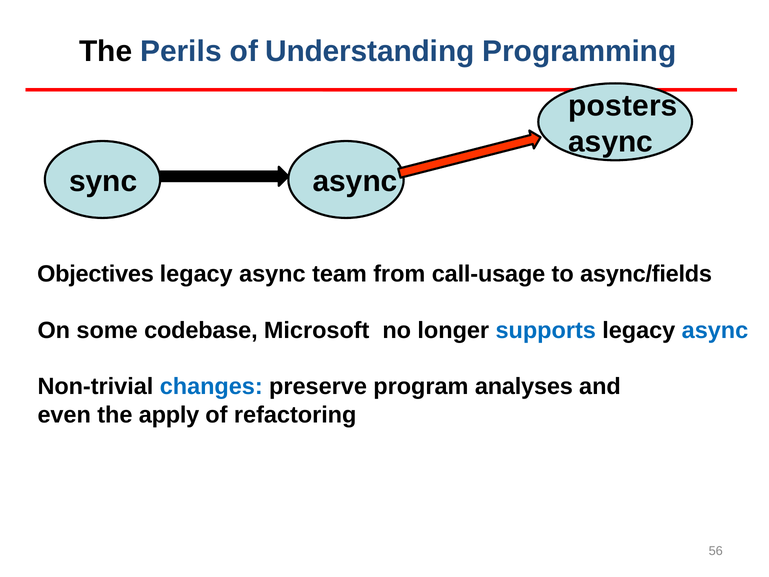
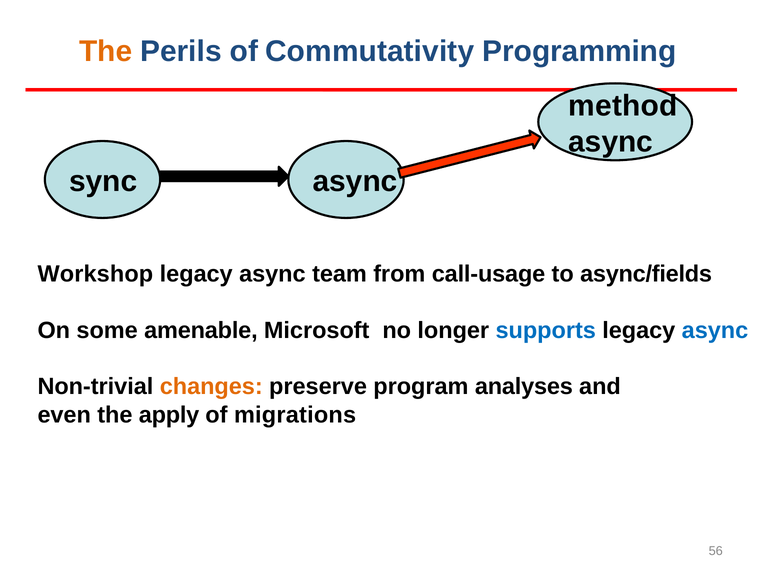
The colour: black -> orange (106, 51)
Understanding: Understanding -> Commutativity (370, 51)
posters: posters -> method (623, 106)
Objectives: Objectives -> Workshop (95, 274)
codebase: codebase -> amenable (201, 330)
changes colour: blue -> orange (211, 386)
refactoring: refactoring -> migrations (295, 415)
